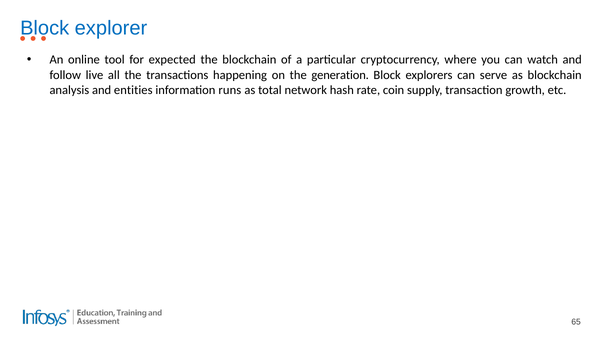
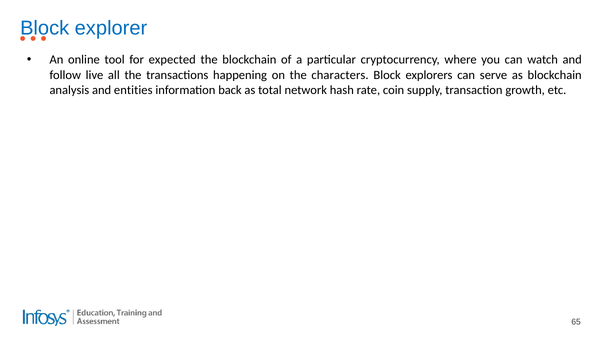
generation: generation -> characters (340, 75)
runs: runs -> back (230, 90)
